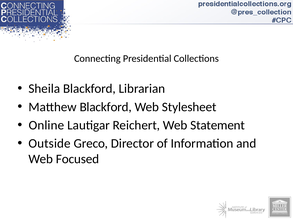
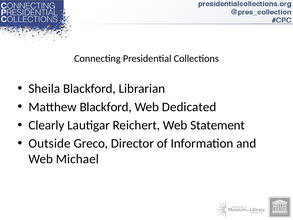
Stylesheet: Stylesheet -> Dedicated (189, 107)
Online: Online -> Clearly (46, 125)
Focused: Focused -> Michael (77, 159)
